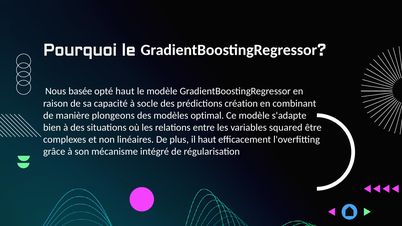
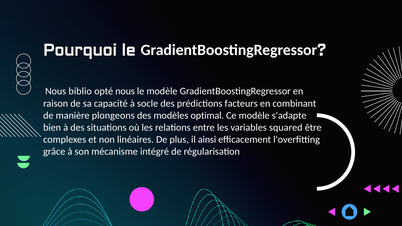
basée: basée -> biblio (80, 91)
opté haut: haut -> nous (125, 91)
création: création -> facteurs (241, 103)
il haut: haut -> ainsi (207, 140)
